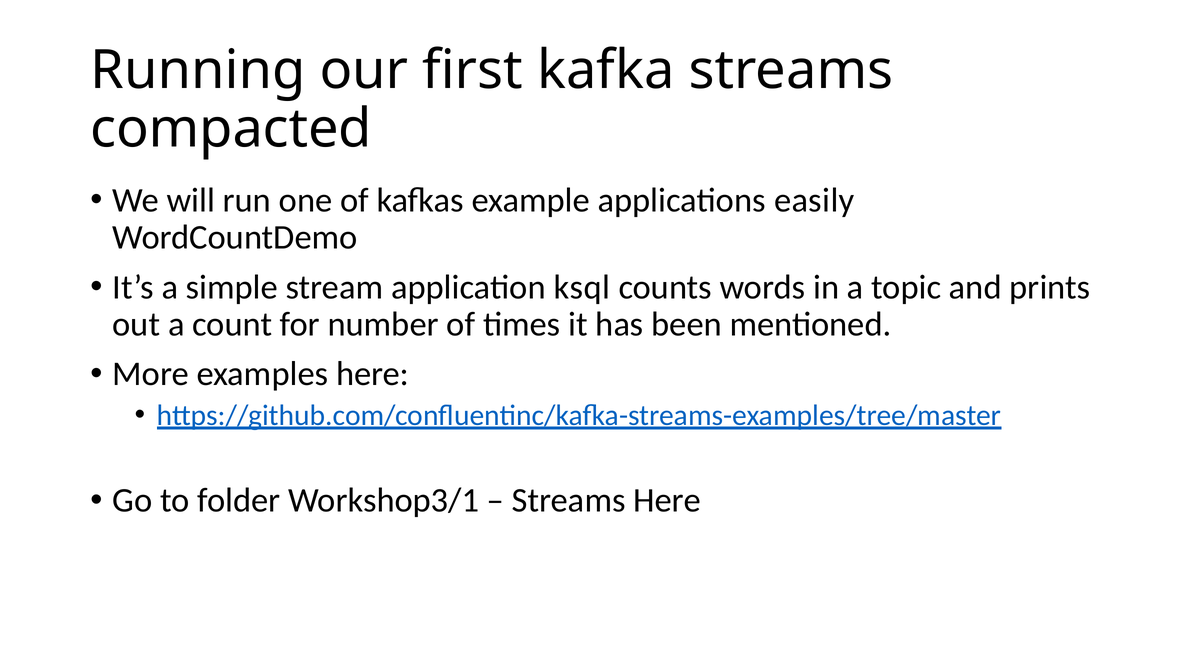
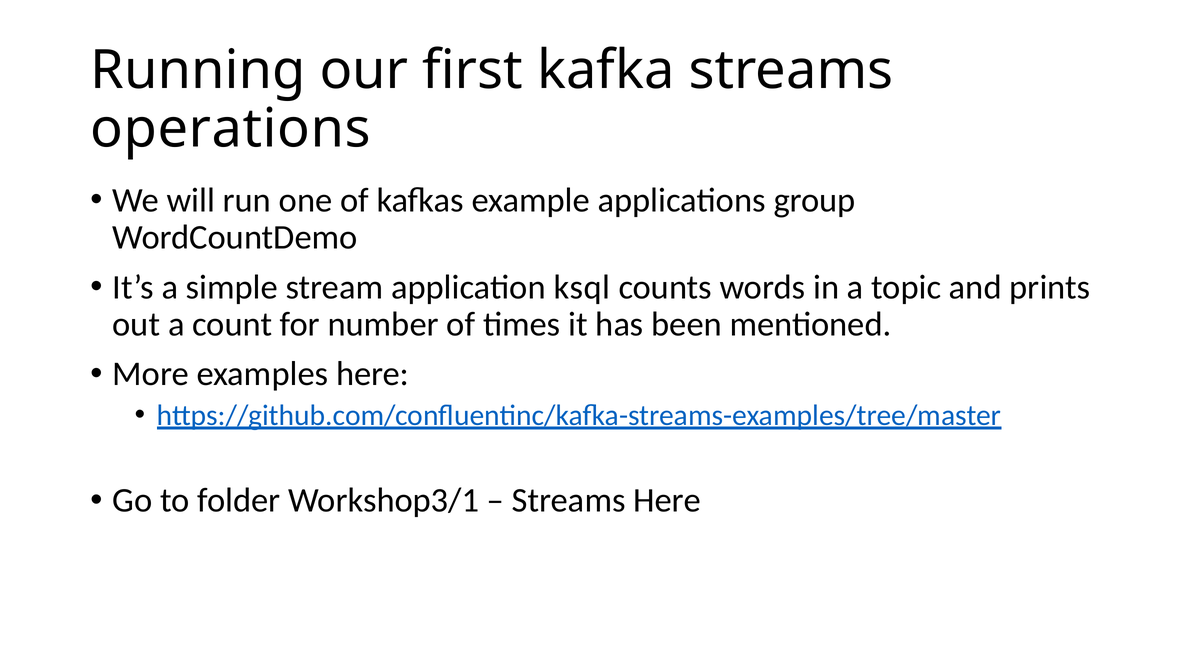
compacted: compacted -> operations (231, 129)
easily: easily -> group (815, 200)
